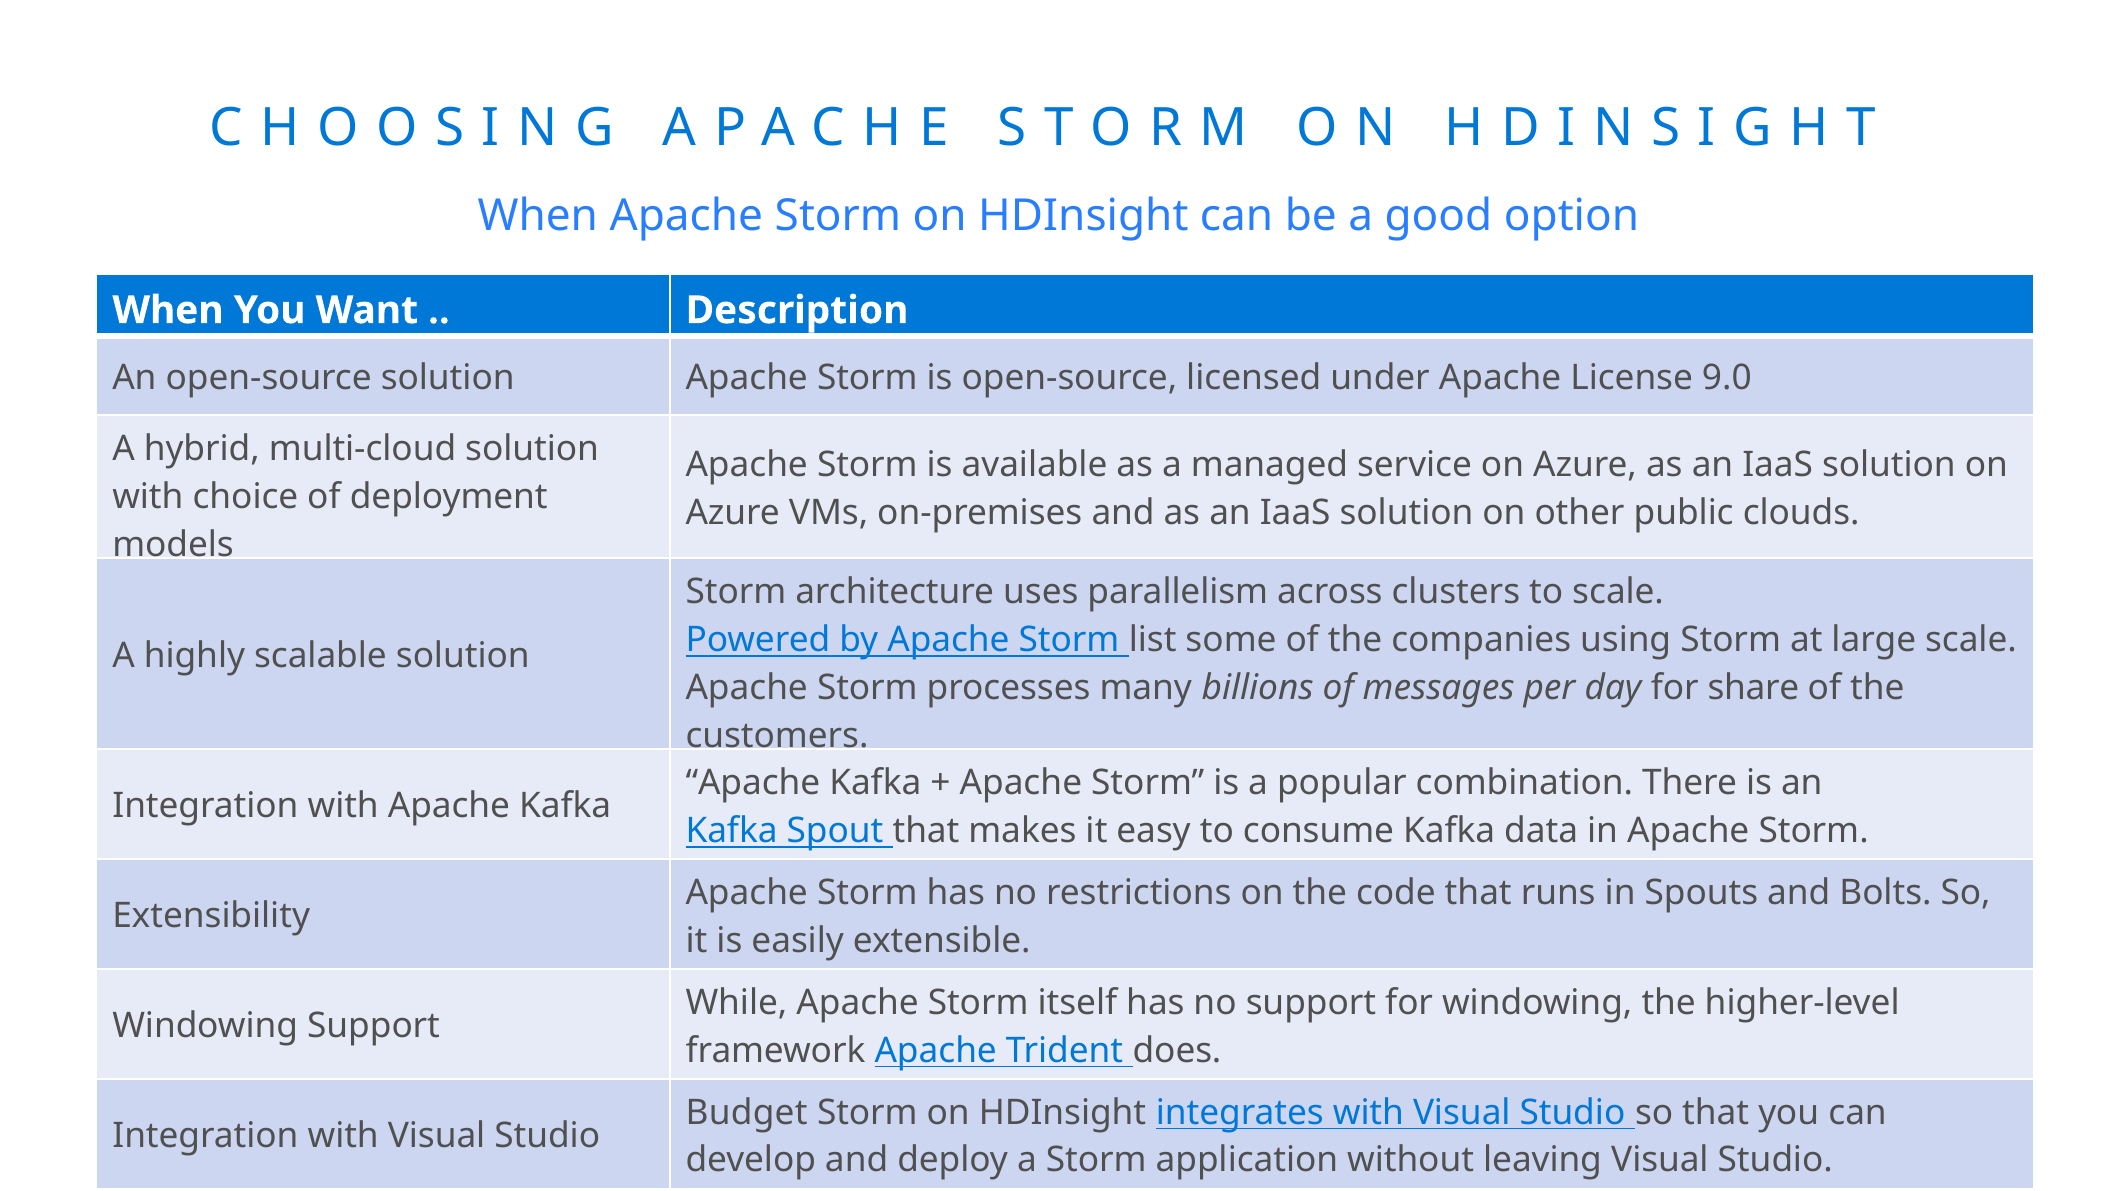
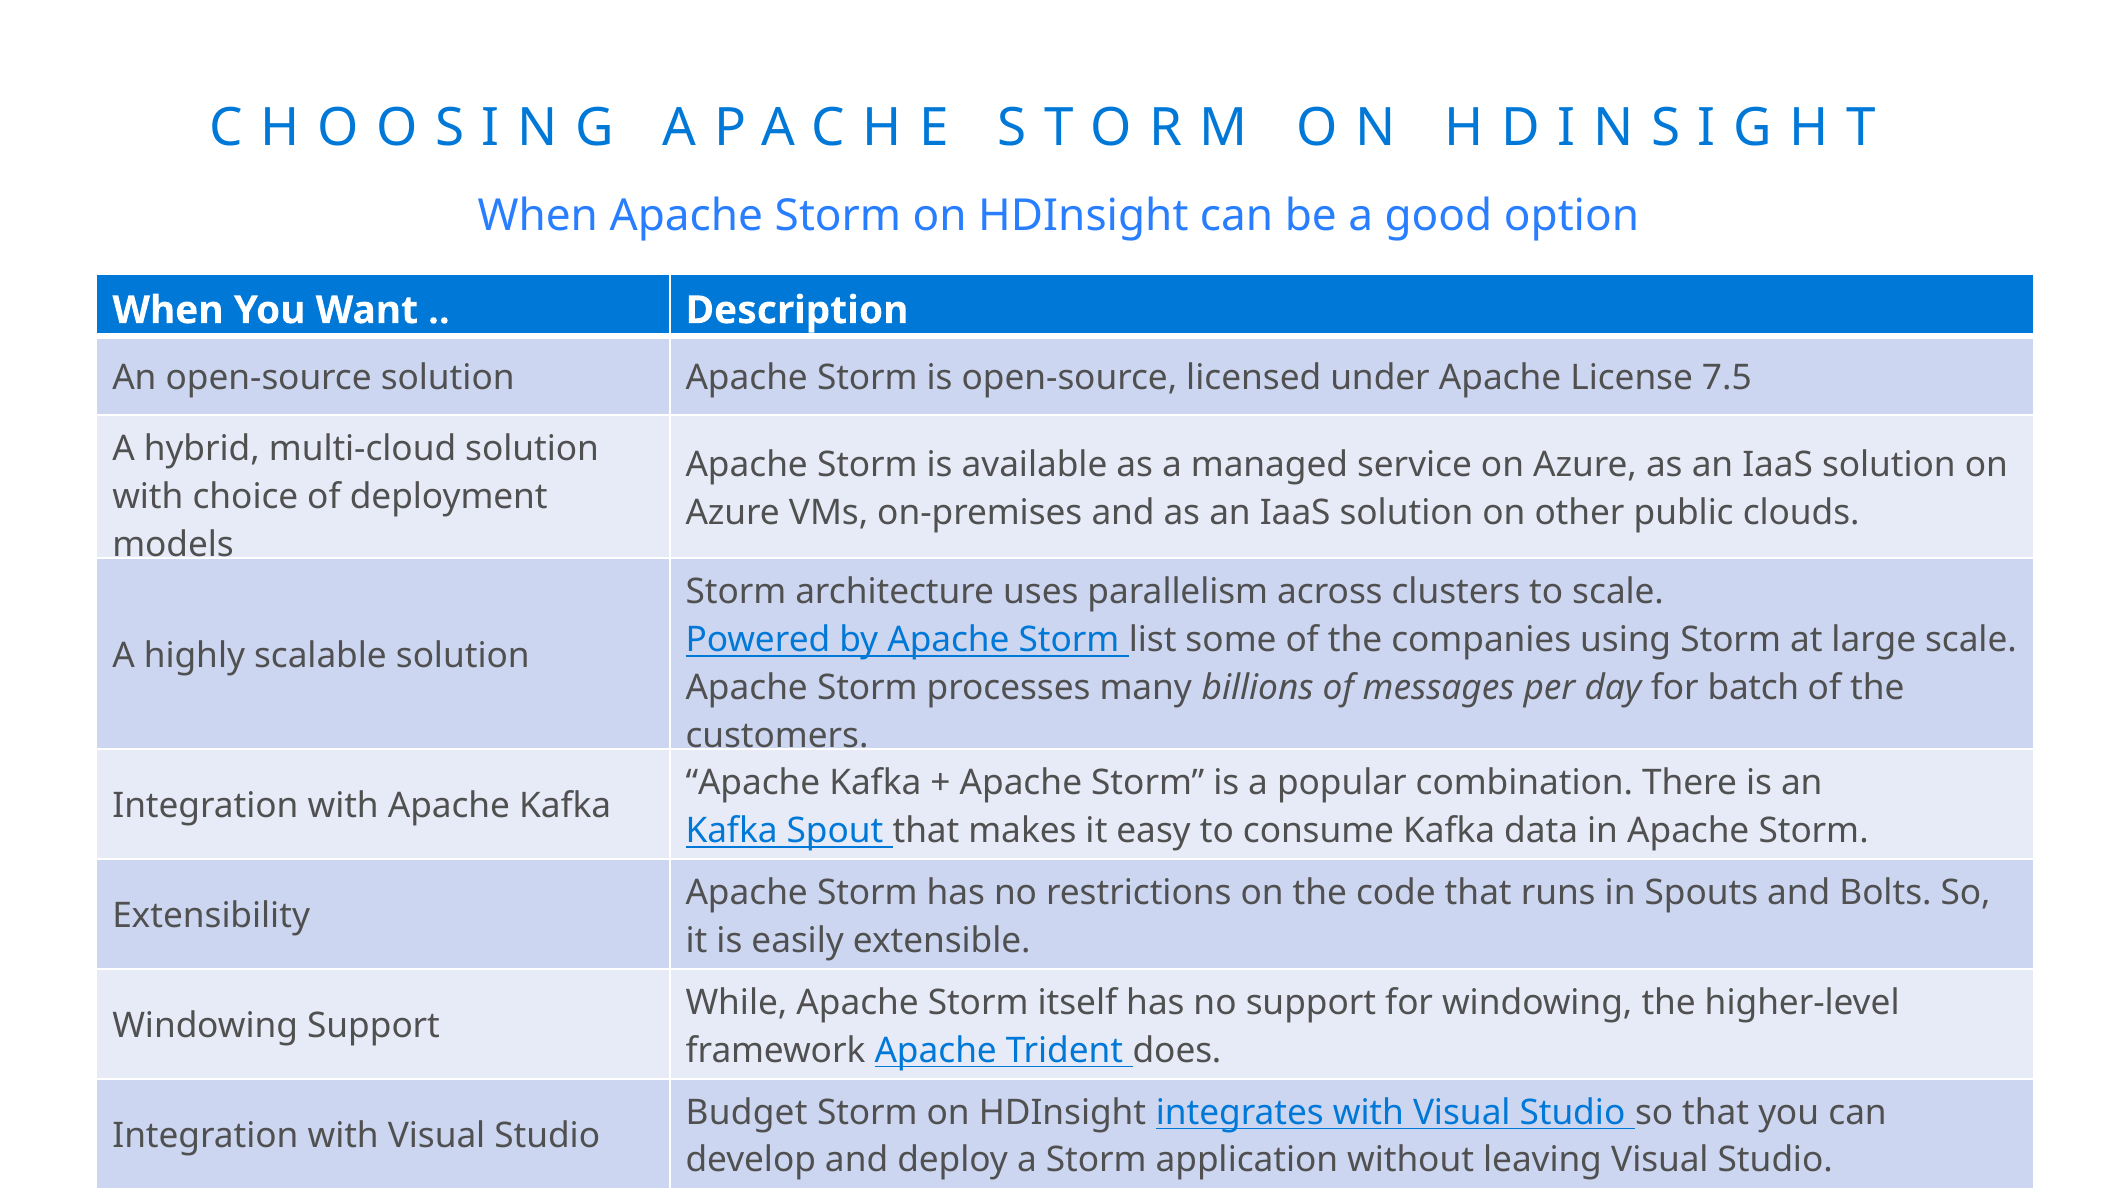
9.0: 9.0 -> 7.5 (1727, 378)
share: share -> batch (1753, 688)
